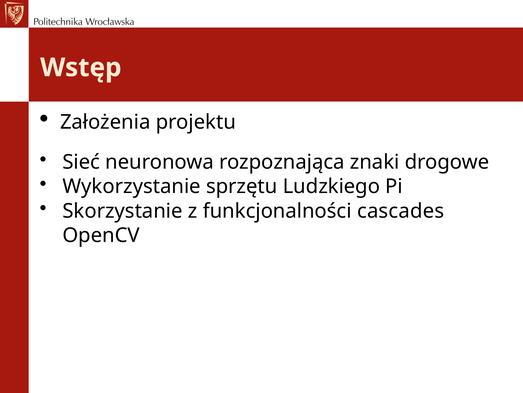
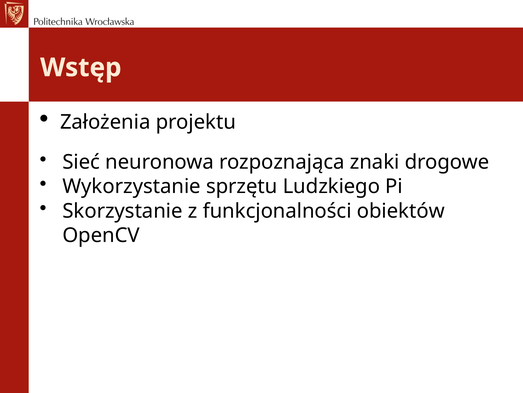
cascades: cascades -> obiektów (401, 211)
